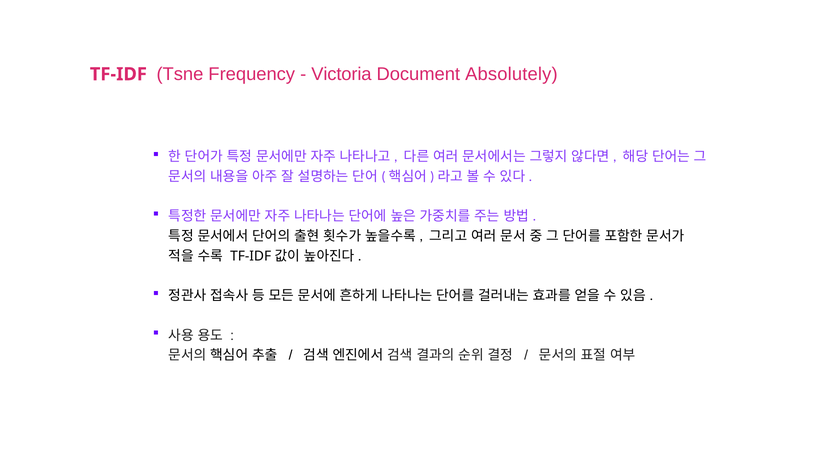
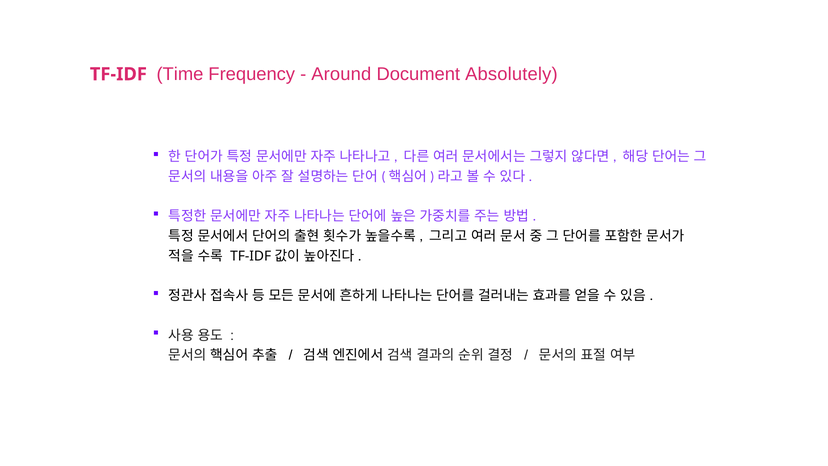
Tsne: Tsne -> Time (180, 74)
Victoria: Victoria -> Around (341, 74)
